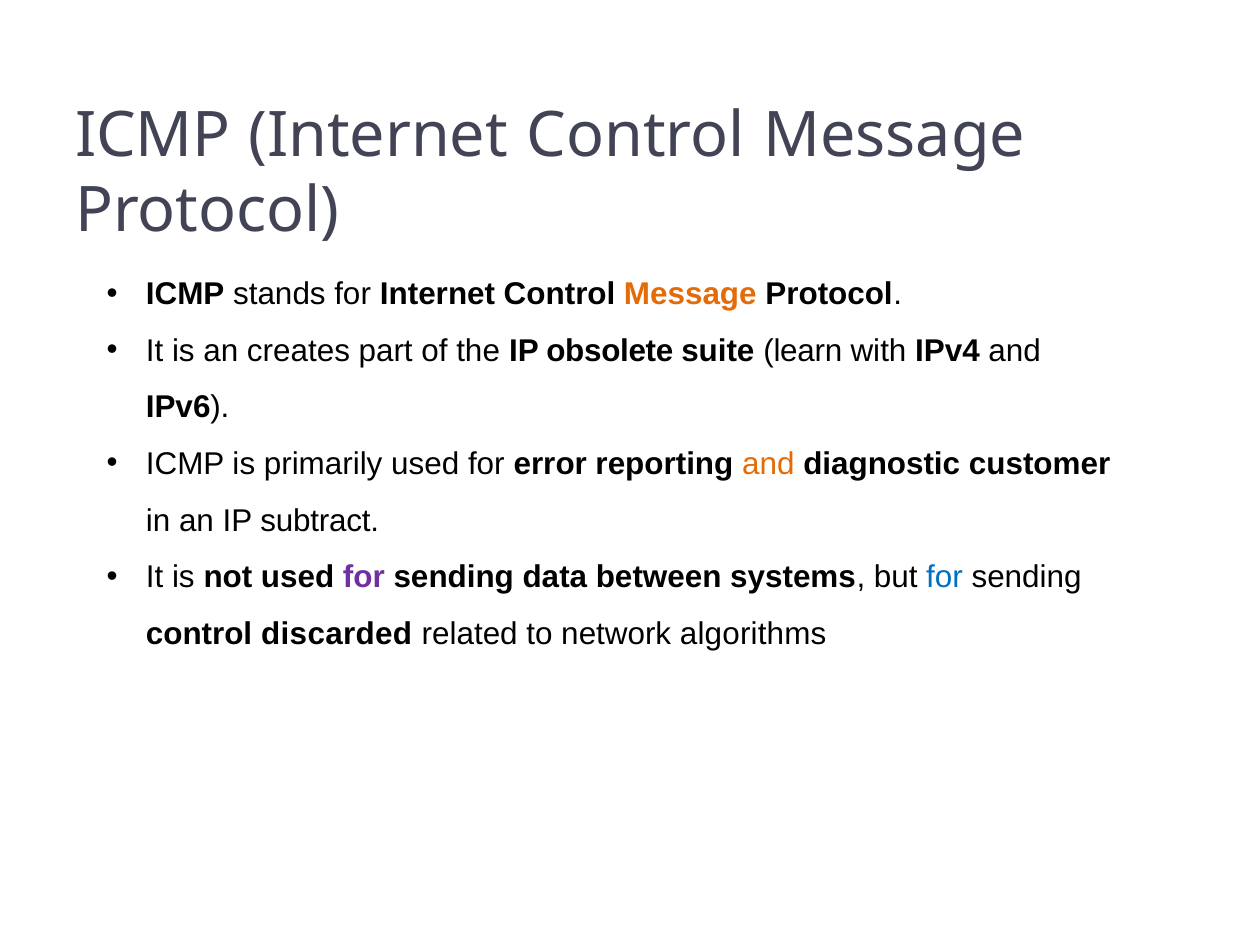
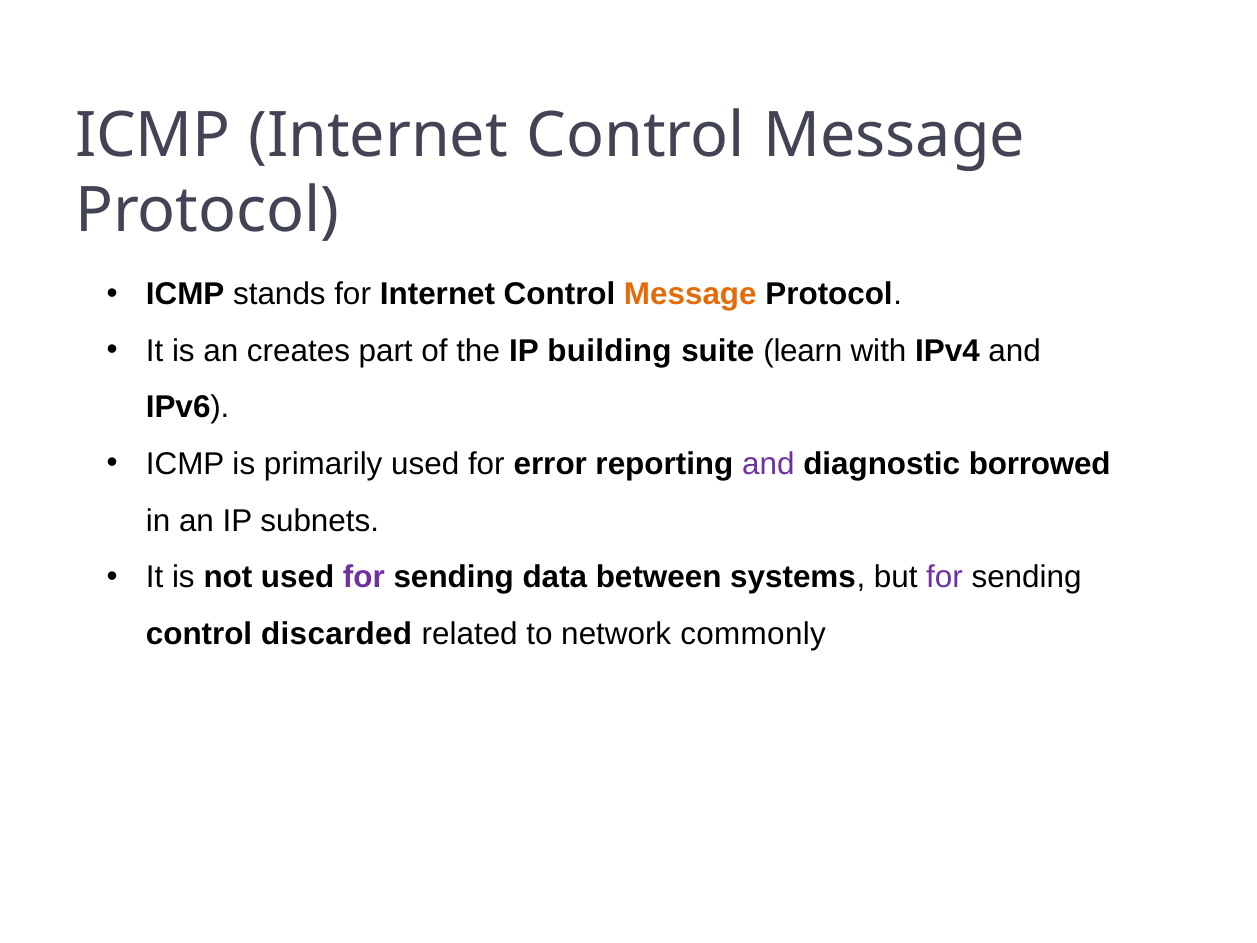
obsolete: obsolete -> building (610, 351)
and colour: orange -> purple (768, 464)
customer: customer -> borrowed (1040, 464)
subtract: subtract -> subnets (320, 521)
for colour: blue -> purple (945, 577)
algorithms: algorithms -> commonly (753, 634)
